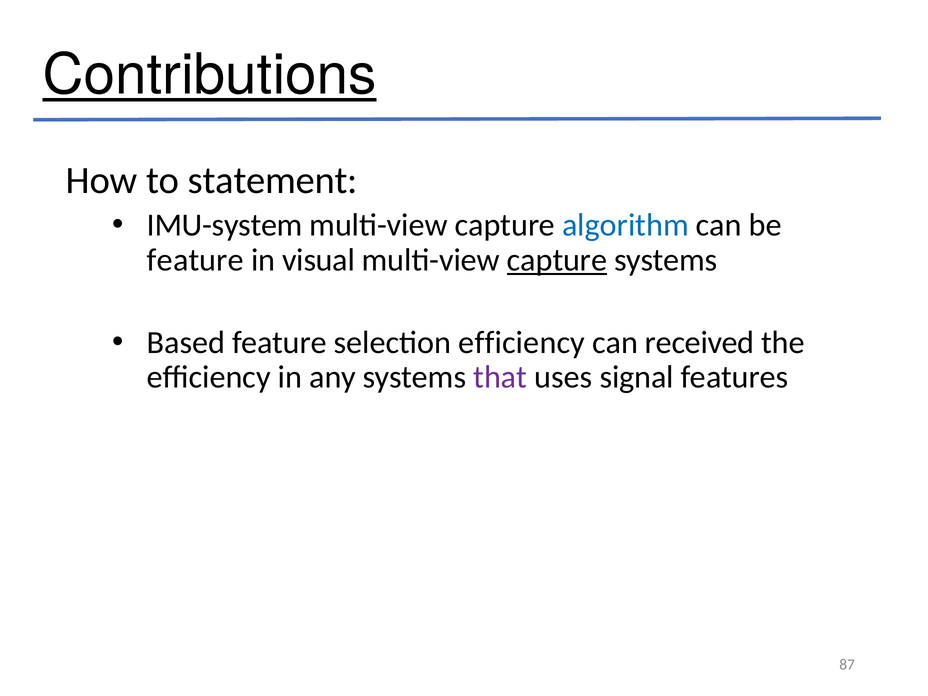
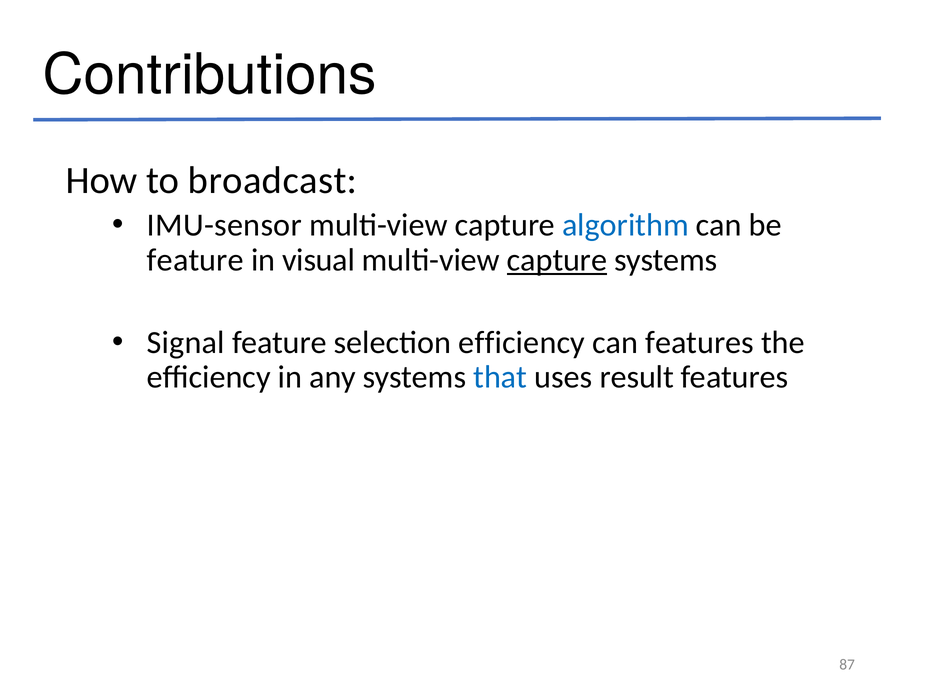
Contributions underline: present -> none (210, 75)
statement: statement -> broadcast (273, 180)
IMU-system: IMU-system -> IMU-sensor (224, 225)
Based: Based -> Signal (186, 342)
can received: received -> features (700, 342)
that colour: purple -> blue (500, 377)
signal: signal -> result (637, 377)
